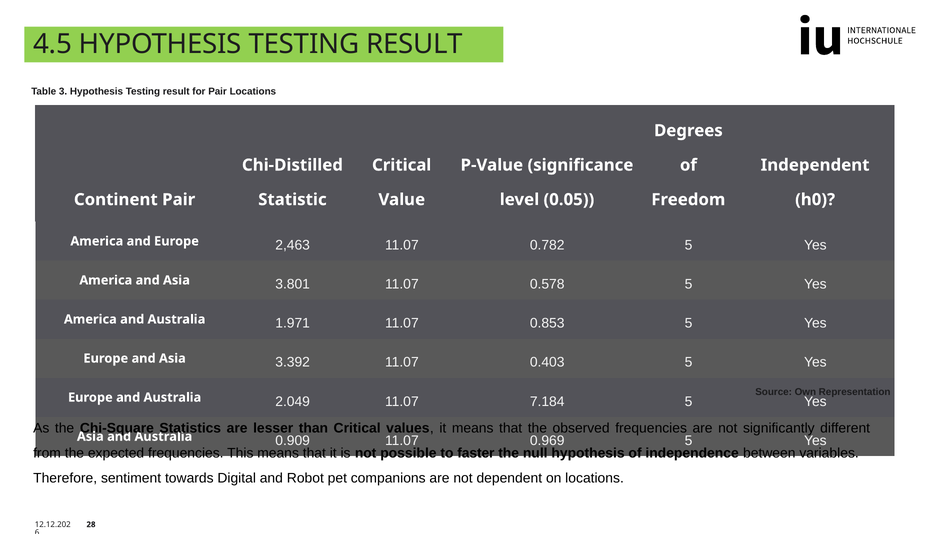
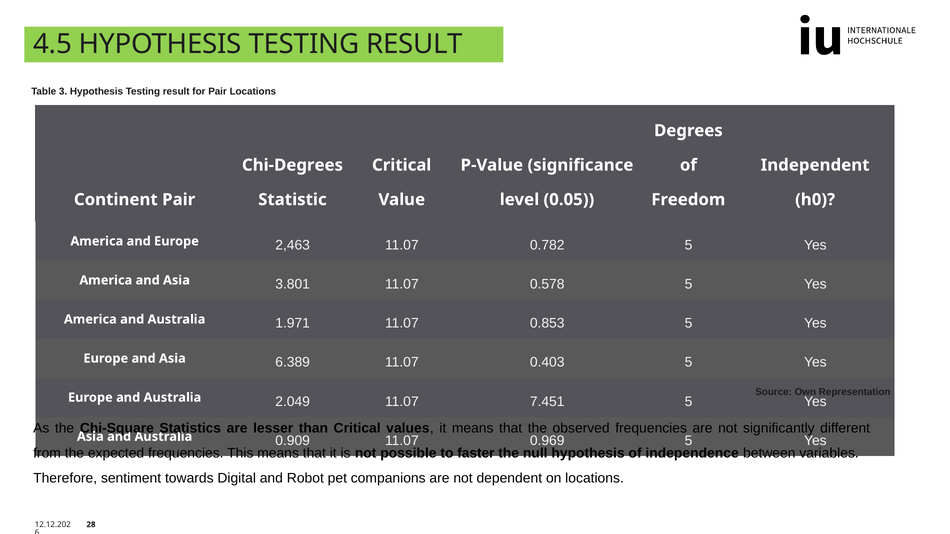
Chi-Distilled: Chi-Distilled -> Chi-Degrees (292, 165)
3.392: 3.392 -> 6.389 (293, 363)
7.184: 7.184 -> 7.451 (547, 402)
